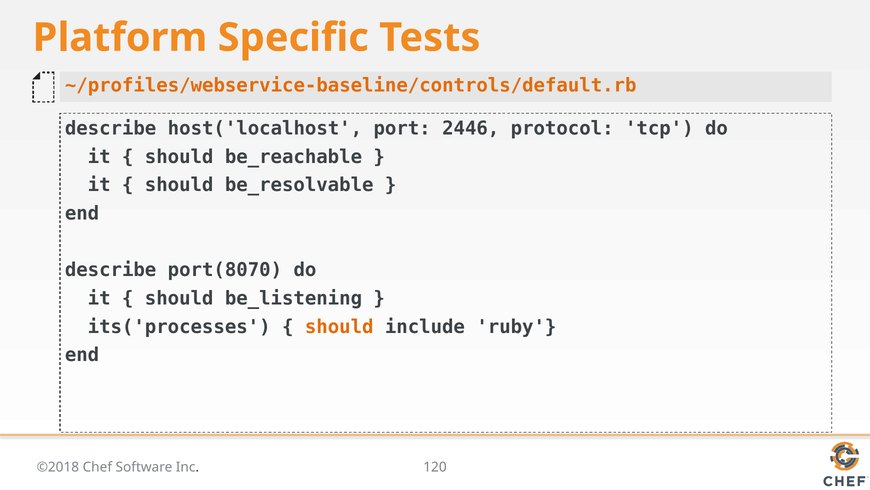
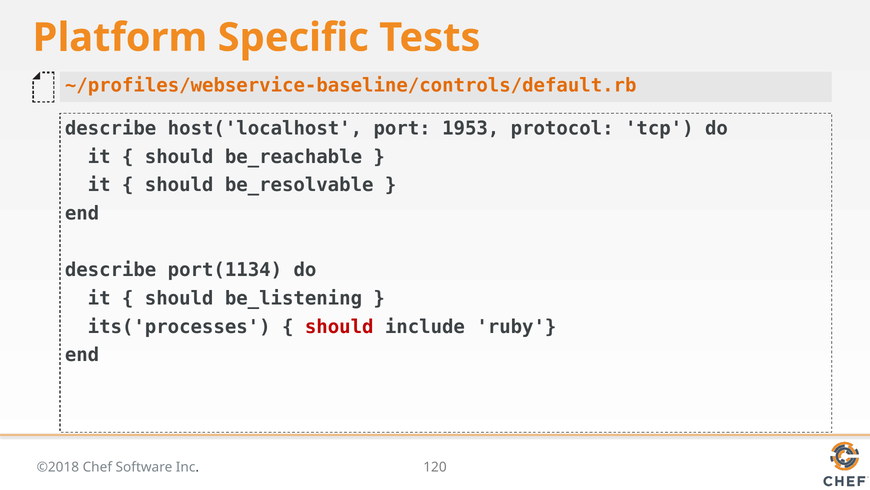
2446: 2446 -> 1953 (471, 128)
port(8070: port(8070 -> port(1134 (225, 270)
should colour: orange -> red (339, 326)
